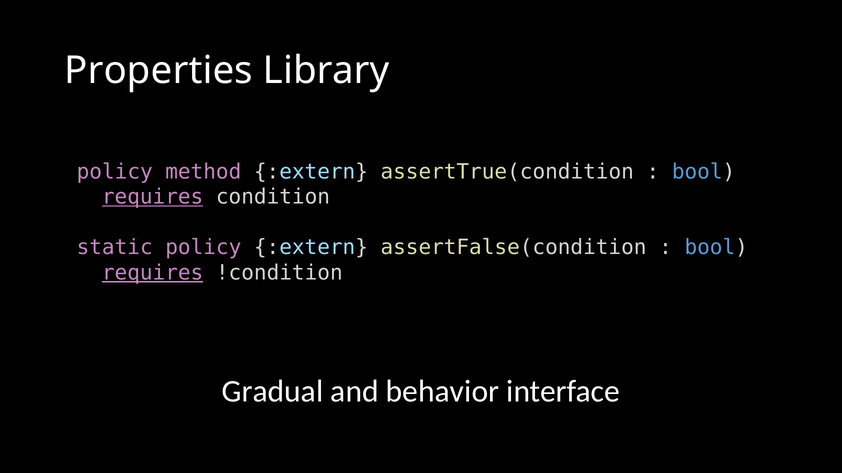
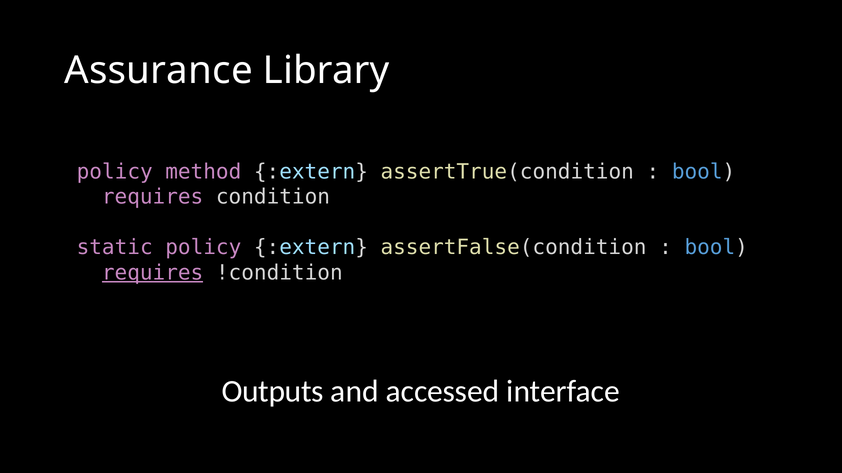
Properties: Properties -> Assurance (158, 71)
requires underline: present -> none (153, 197)
Gradual: Gradual -> Outputs (273, 392)
behavior: behavior -> accessed (443, 392)
